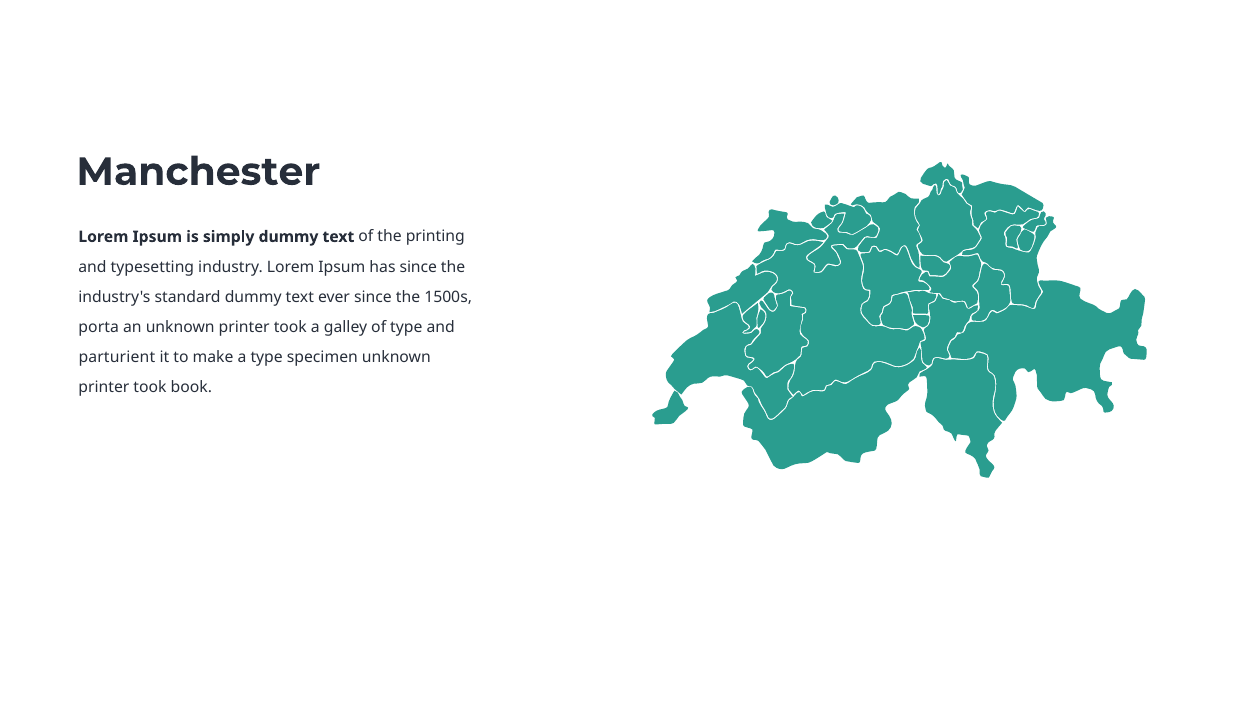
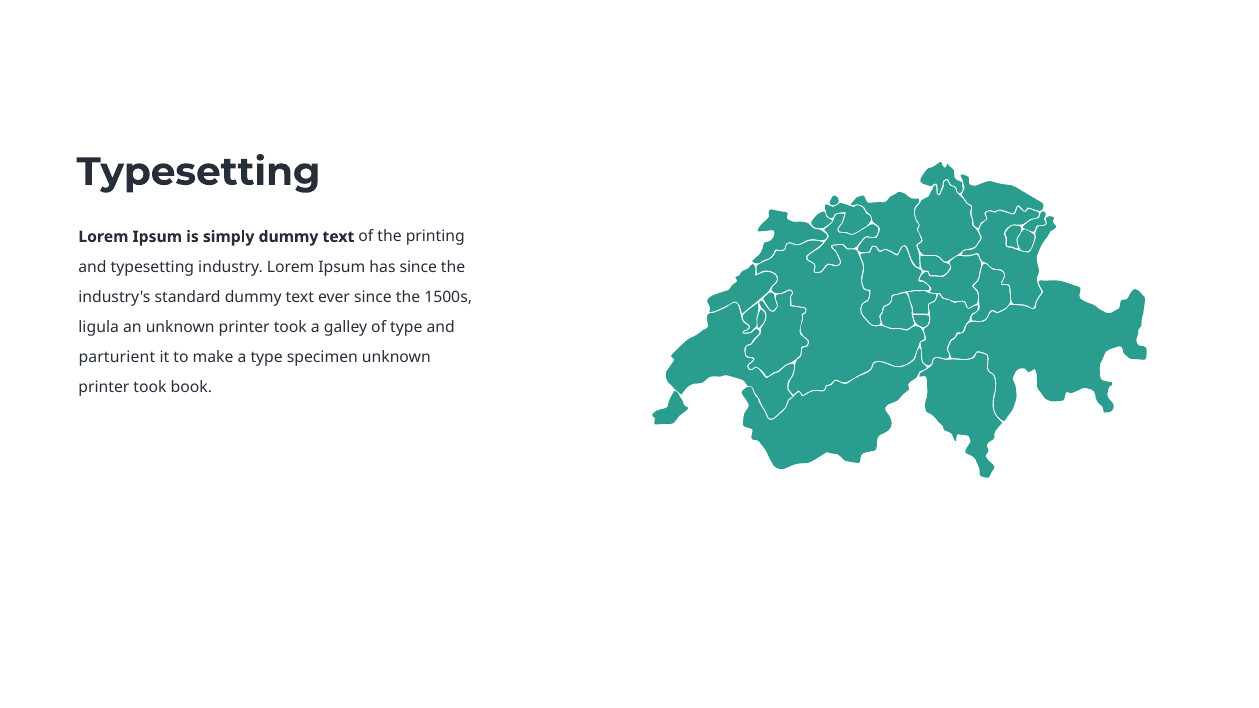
Manchester: Manchester -> Typesetting (198, 172)
porta: porta -> ligula (99, 327)
